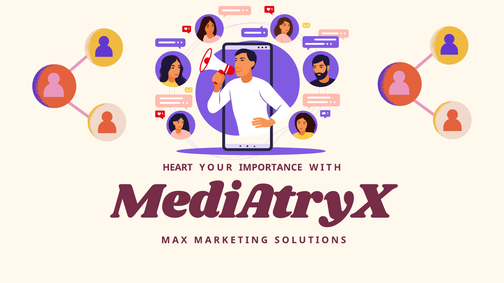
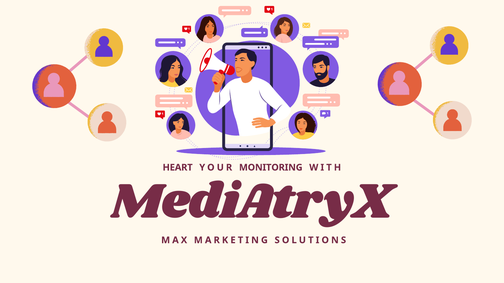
IMPORTANCE: IMPORTANCE -> MONITORING (271, 168)
